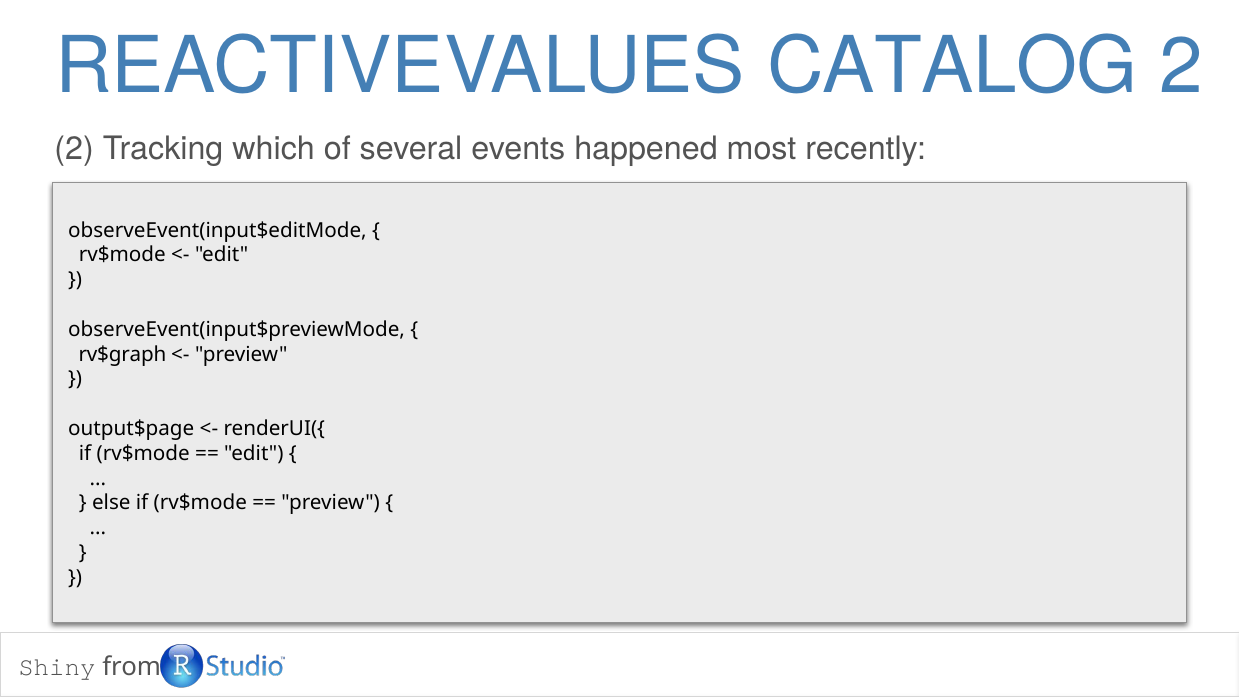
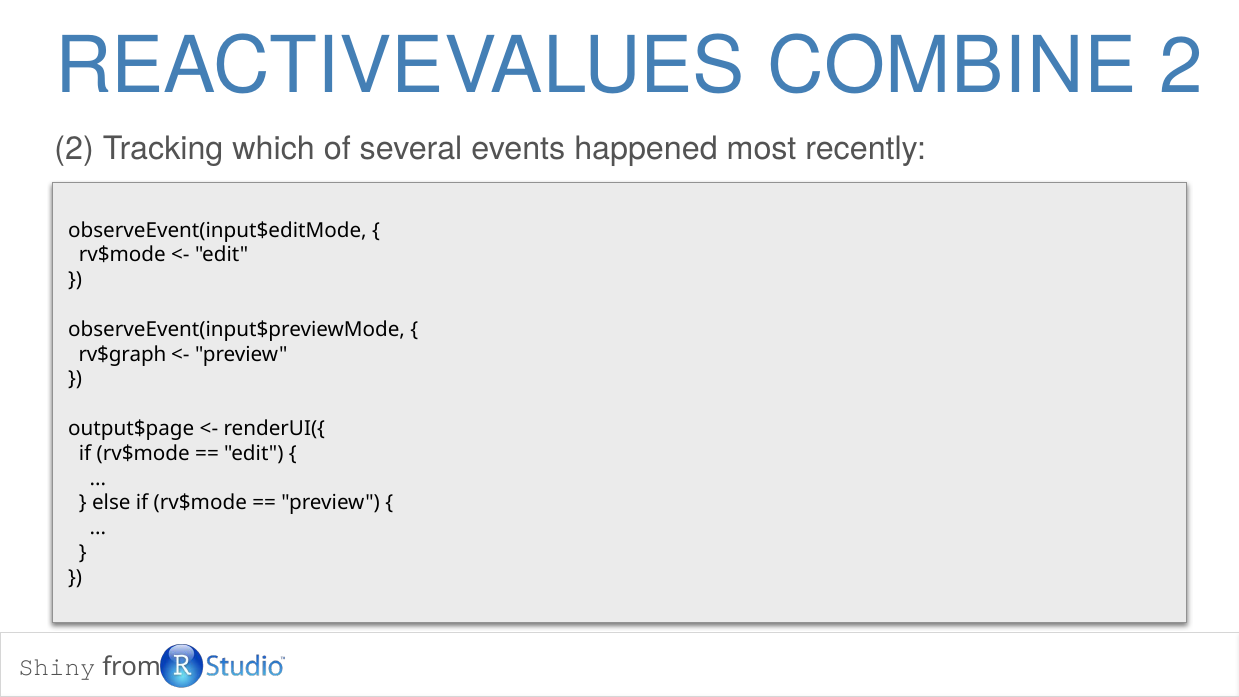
CATALOG: CATALOG -> COMBINE (952, 67)
